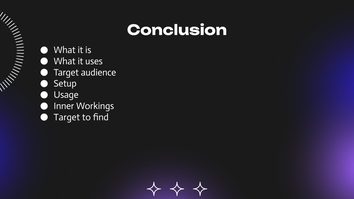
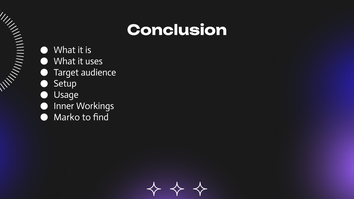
Target: Target -> Marko (67, 117)
